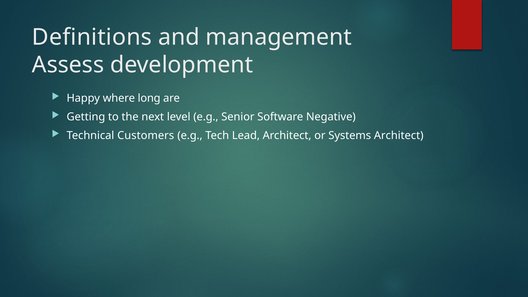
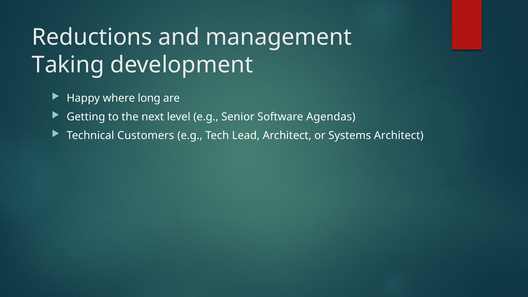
Definitions: Definitions -> Reductions (92, 37)
Assess: Assess -> Taking (68, 65)
Negative: Negative -> Agendas (331, 117)
